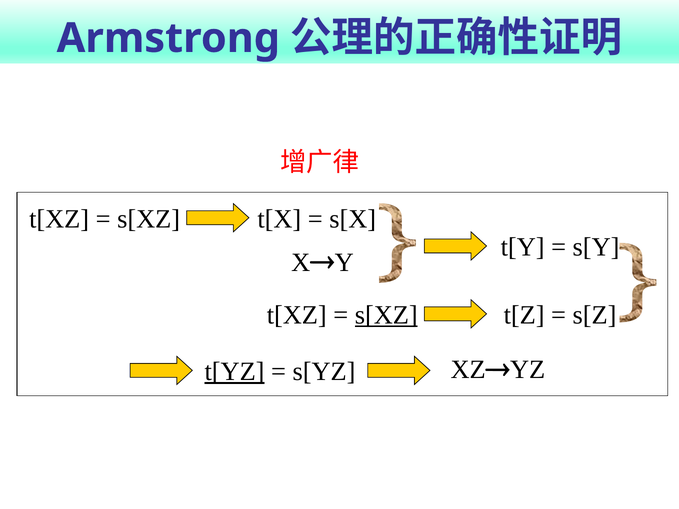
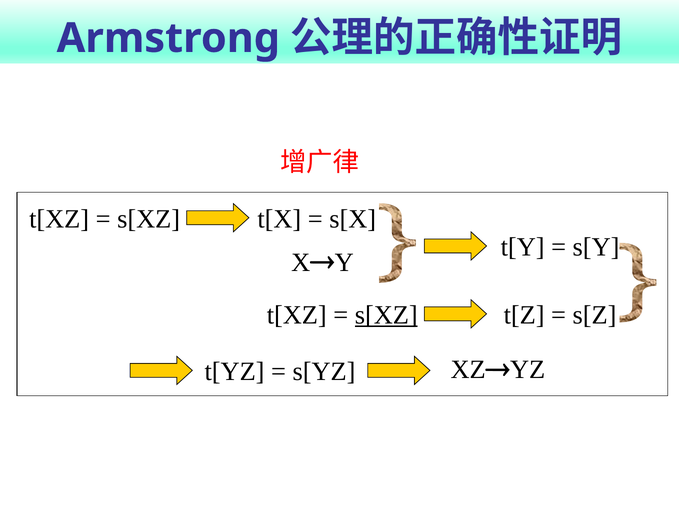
t[YZ underline: present -> none (235, 372)
